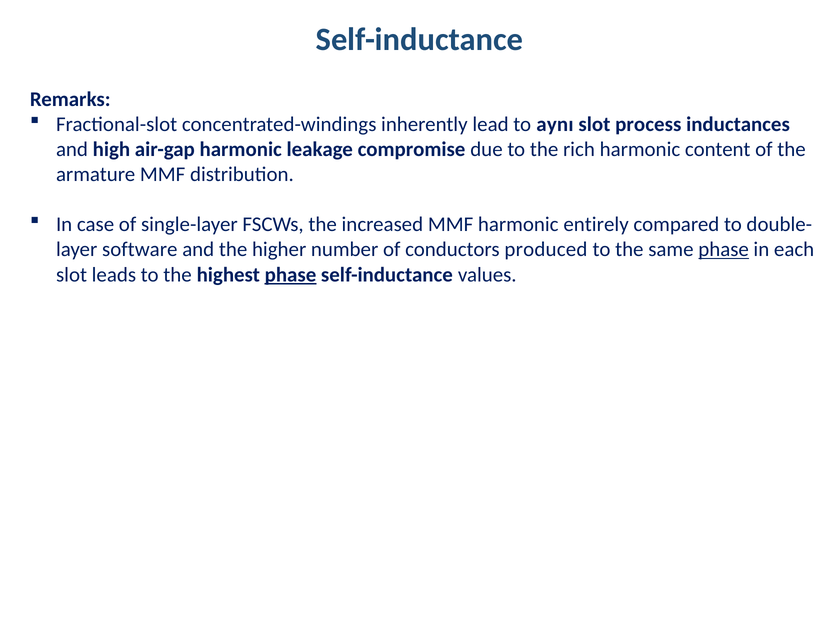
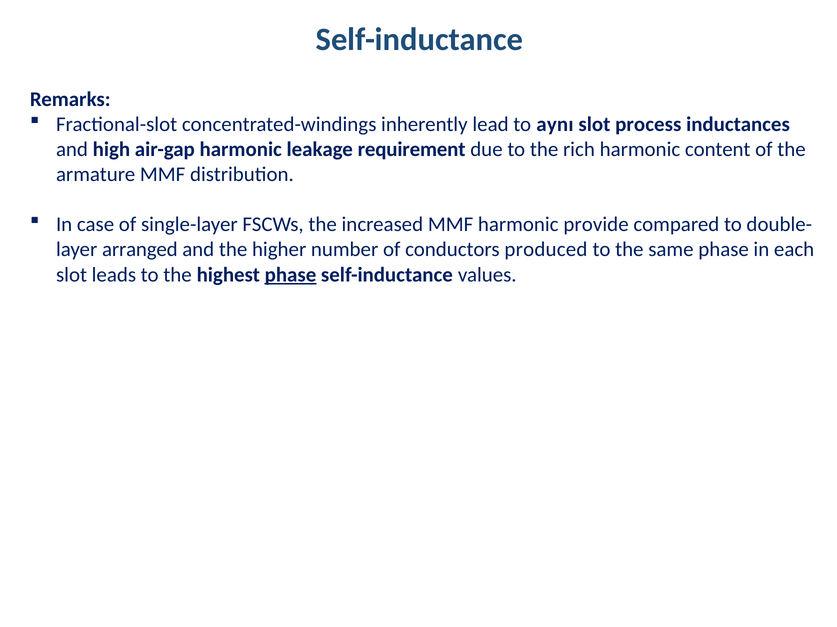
compromise: compromise -> requirement (412, 149)
entirely: entirely -> provide (596, 225)
software: software -> arranged (140, 250)
phase underline: present -> none (724, 250)
